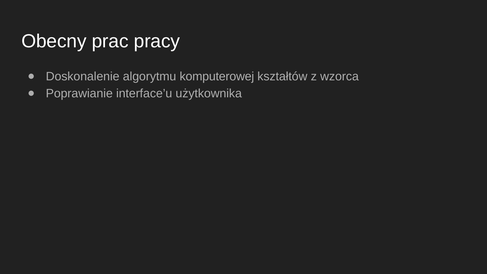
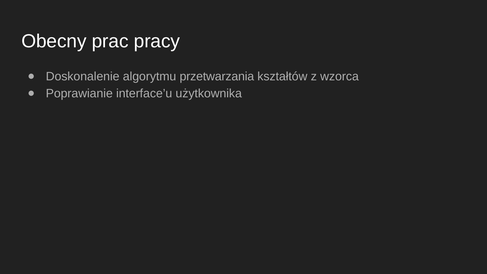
komputerowej: komputerowej -> przetwarzania (217, 77)
